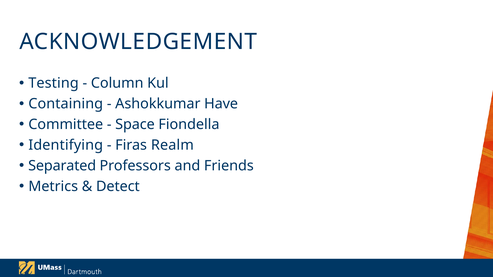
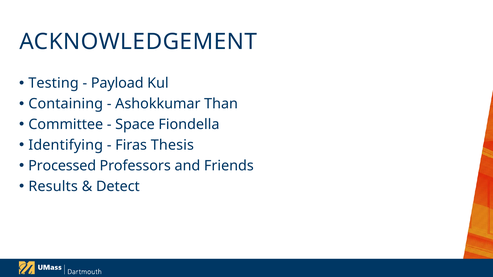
Column: Column -> Payload (117, 83)
Have: Have -> Than (221, 104)
Realm: Realm -> Thesis (172, 145)
Separated: Separated -> Processed (62, 166)
Metrics: Metrics -> Results (53, 187)
